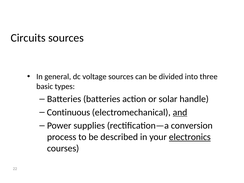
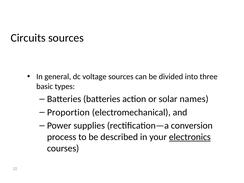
handle: handle -> names (194, 99)
Continuous: Continuous -> Proportion (68, 112)
and underline: present -> none (180, 112)
